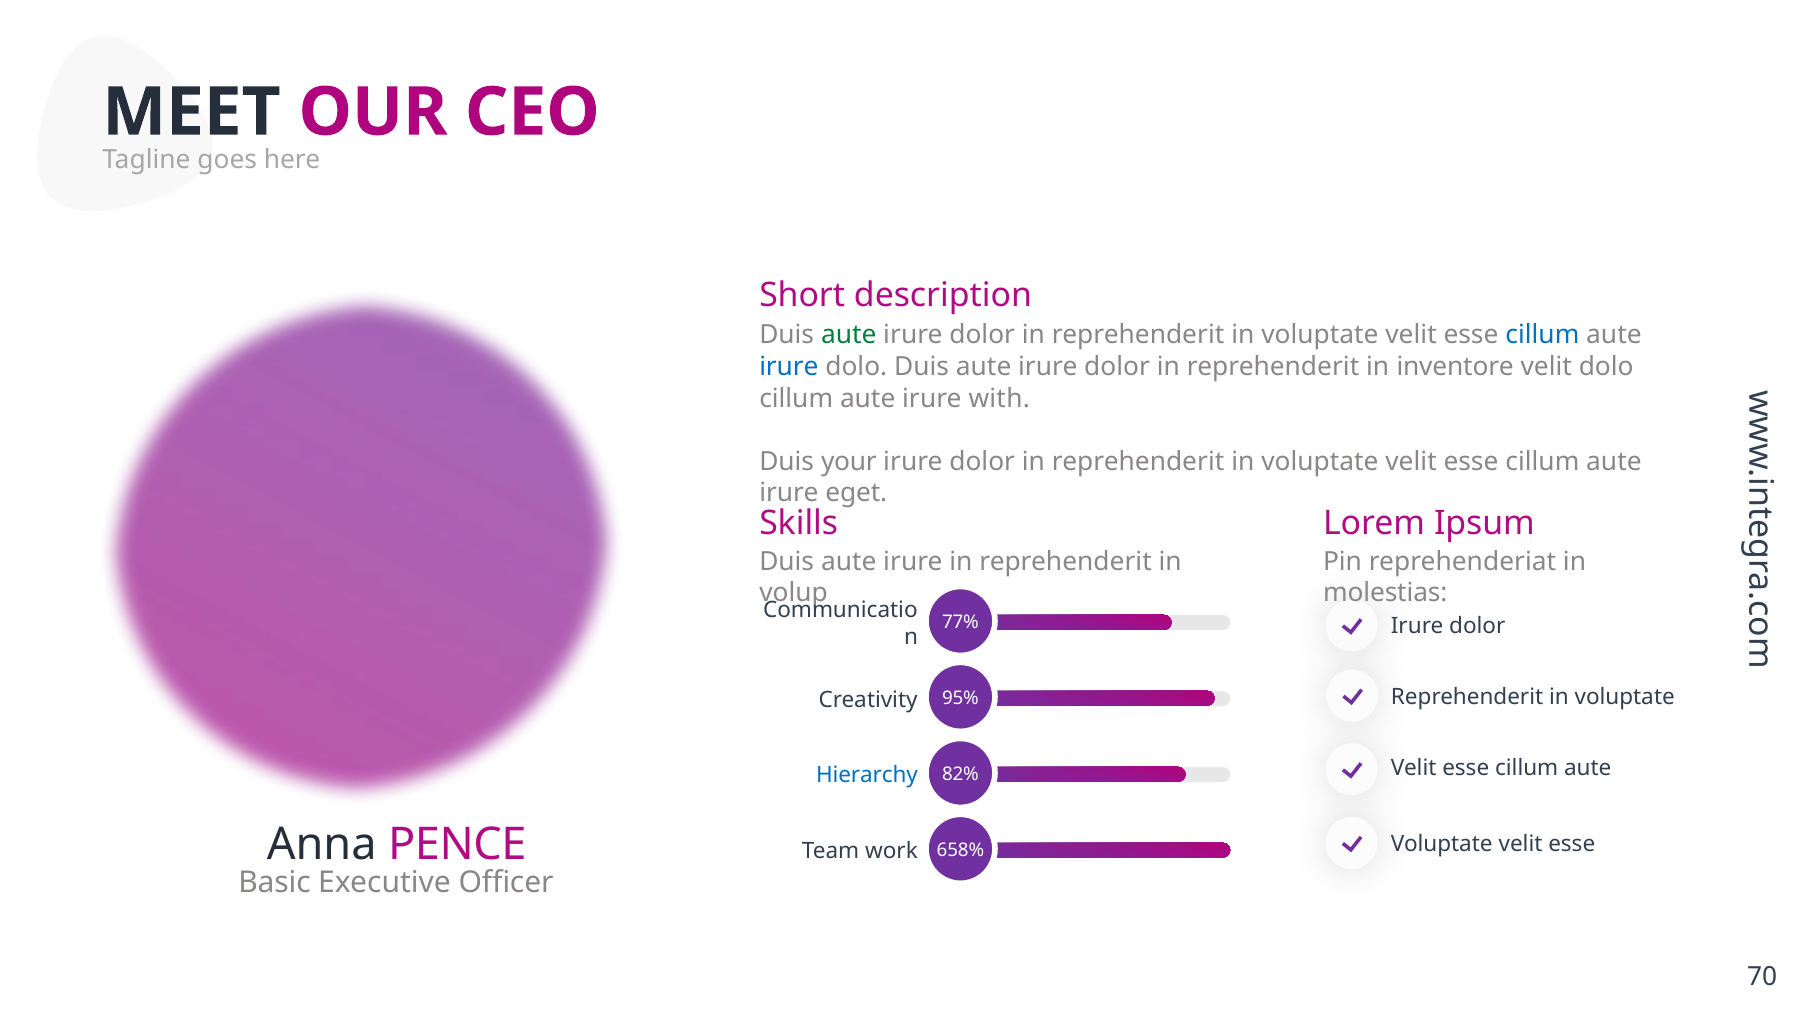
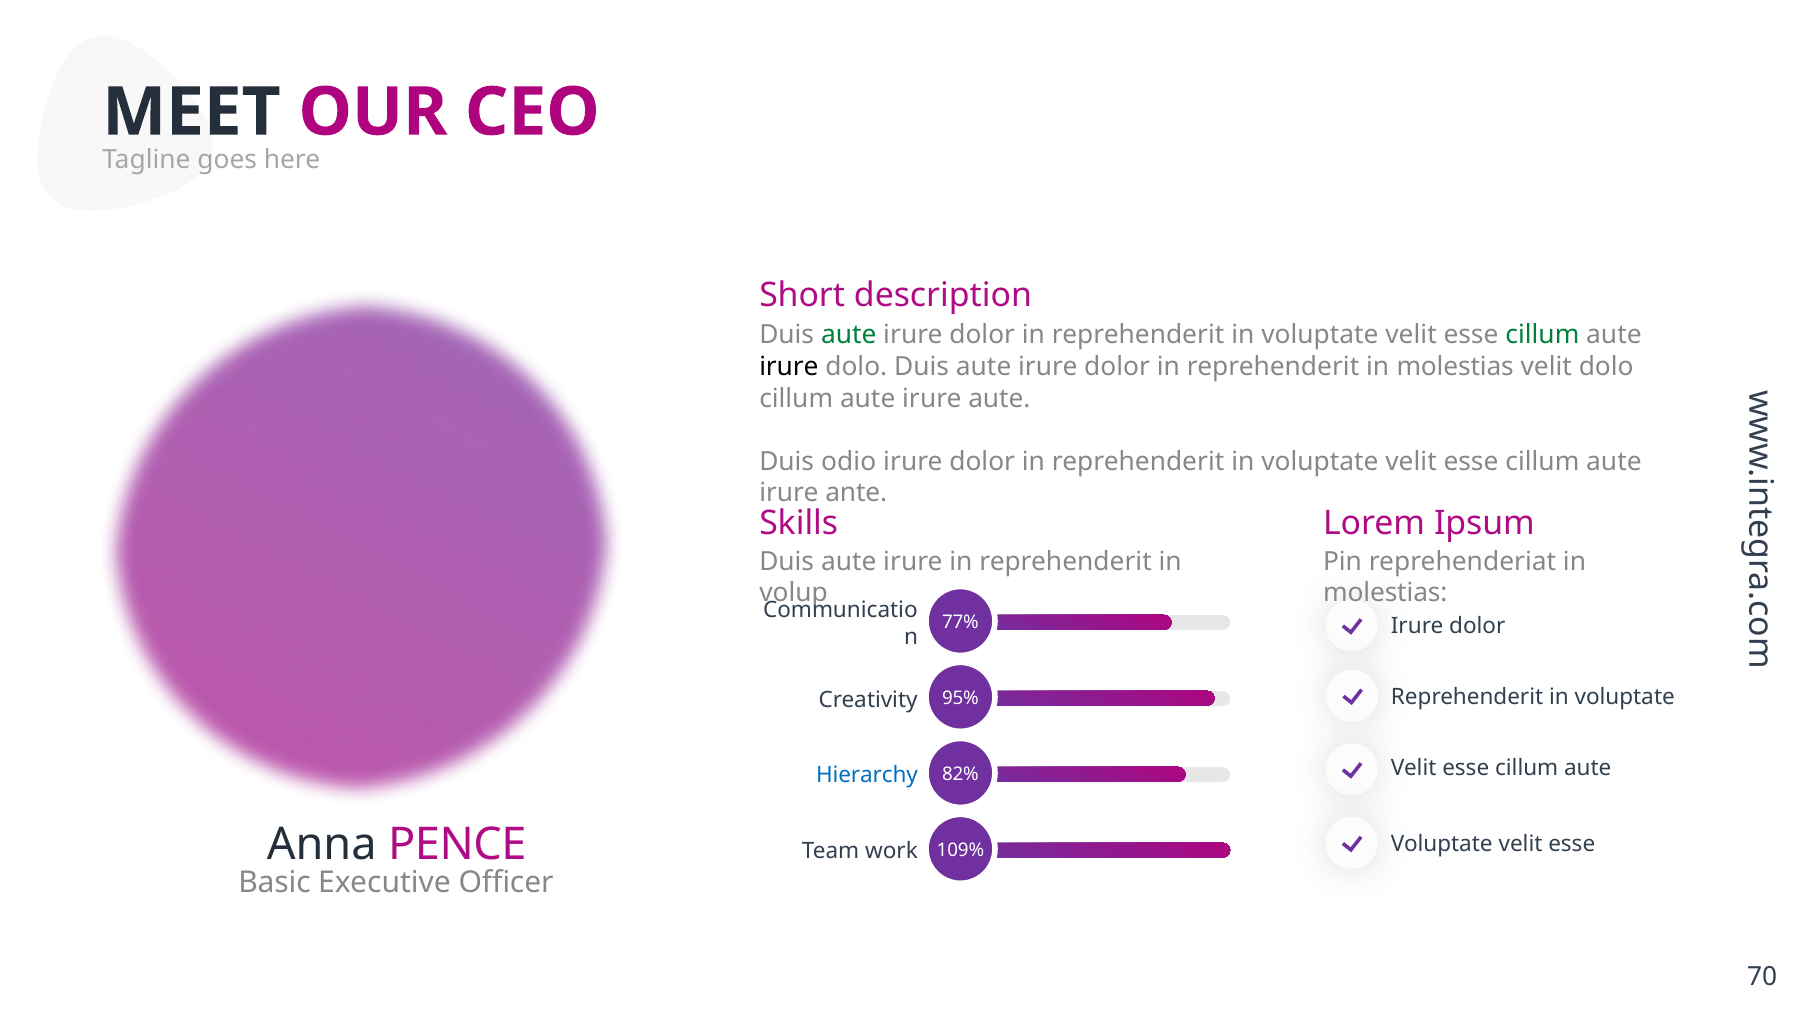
cillum colour: blue -> green (1542, 335)
irure colour: blue -> black (789, 367)
reprehenderit in inventore: inventore -> molestias (1455, 367)
irure with: with -> aute (999, 398)
your: your -> odio (849, 461)
eget: eget -> ante (856, 493)
658%: 658% -> 109% (960, 850)
